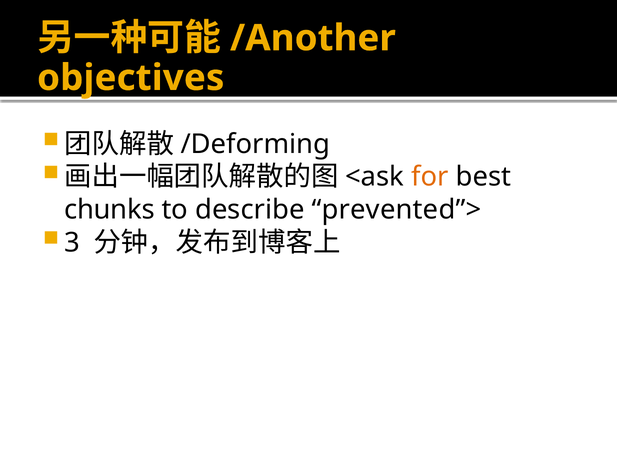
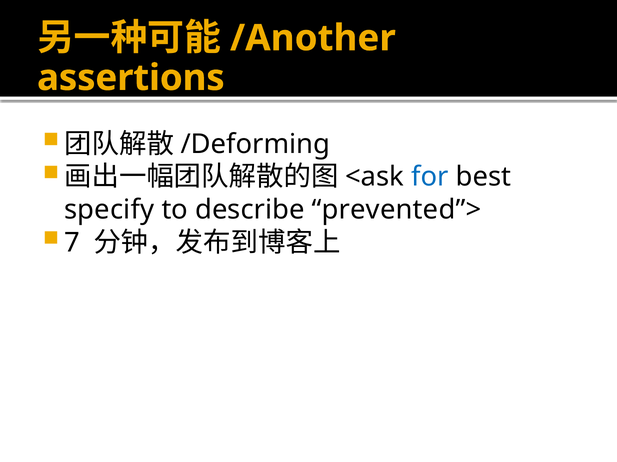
objectives: objectives -> assertions (131, 78)
for colour: orange -> blue (430, 177)
chunks: chunks -> specify (109, 210)
3: 3 -> 7 (72, 243)
